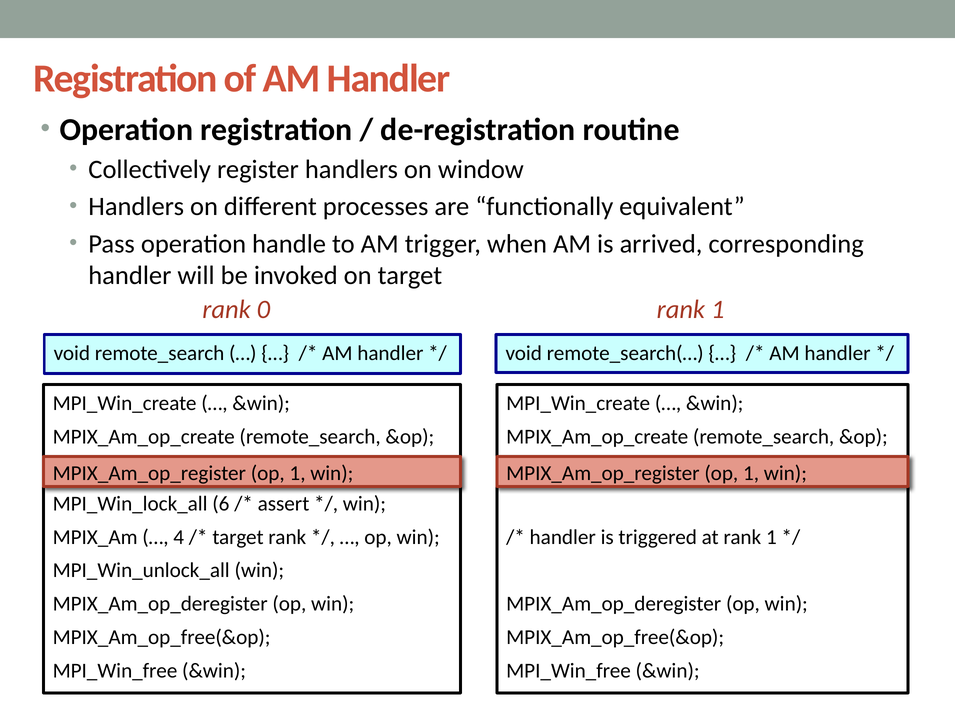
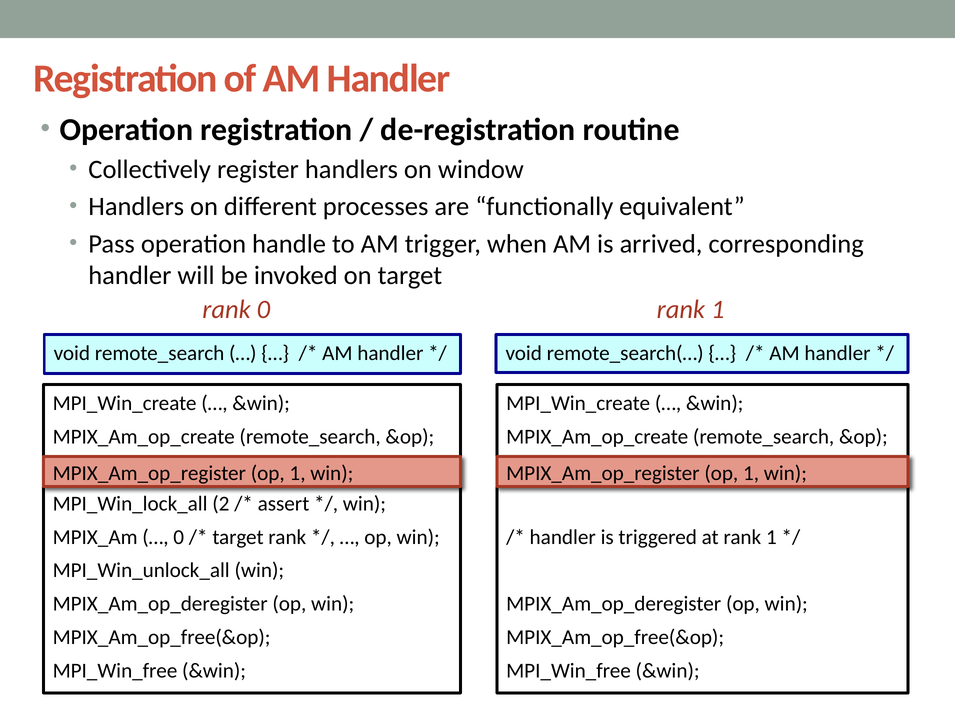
6: 6 -> 2 (221, 504)
4: 4 -> 0 (179, 537)
